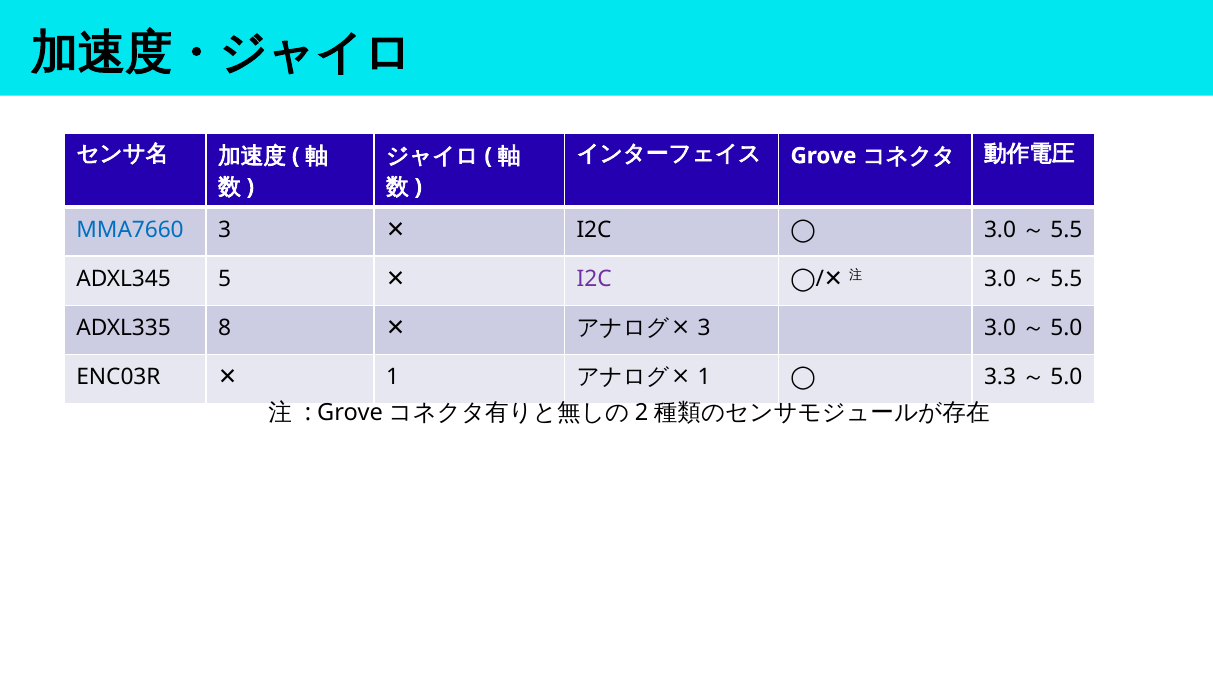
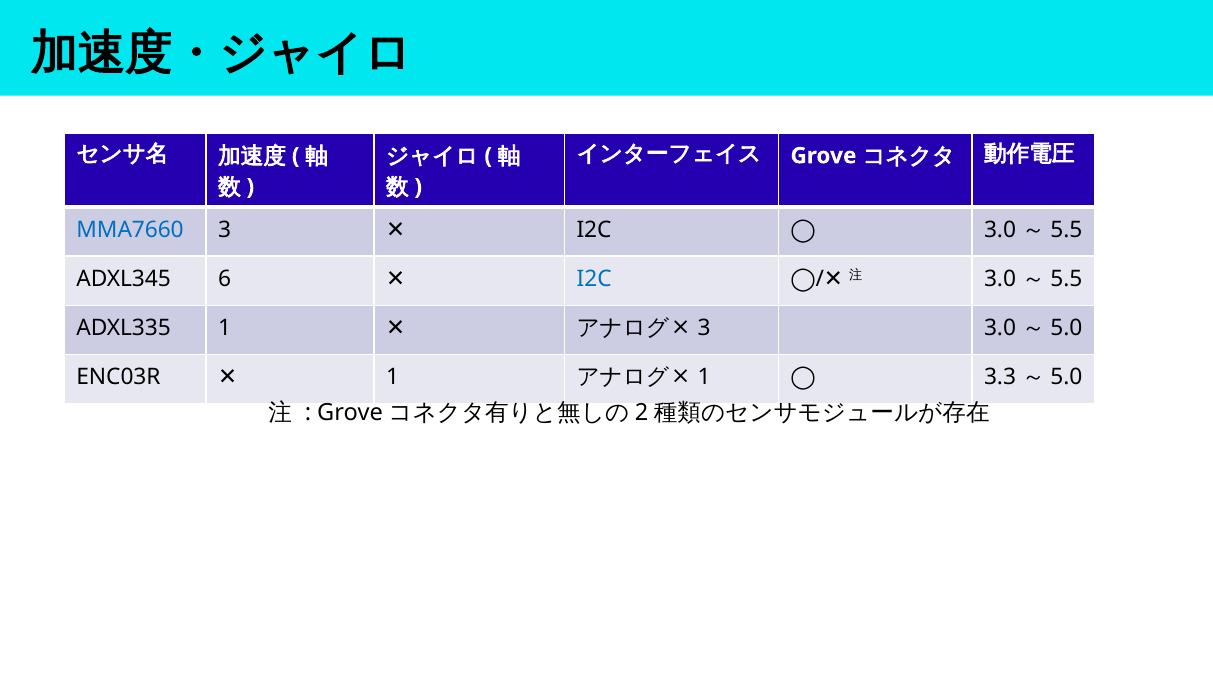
5: 5 -> 6 (225, 279)
I2C colour: purple -> blue (594, 279)
ADXL335 8: 8 -> 1 (225, 328)
